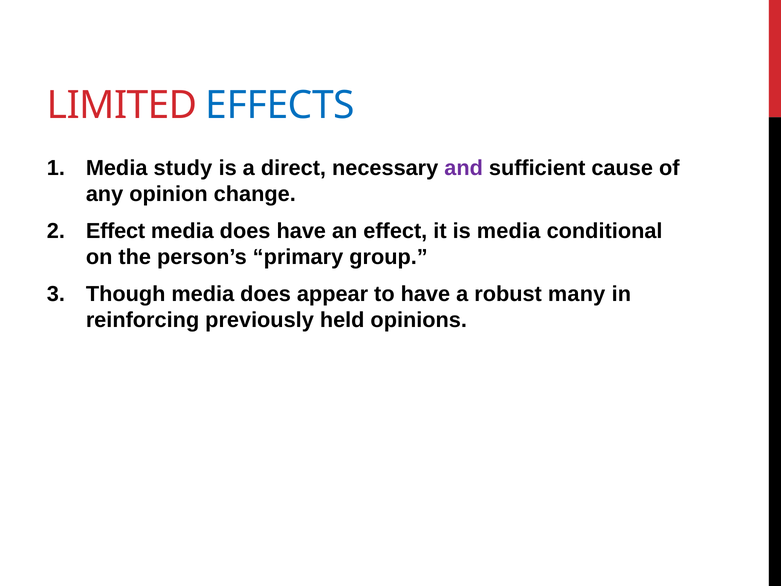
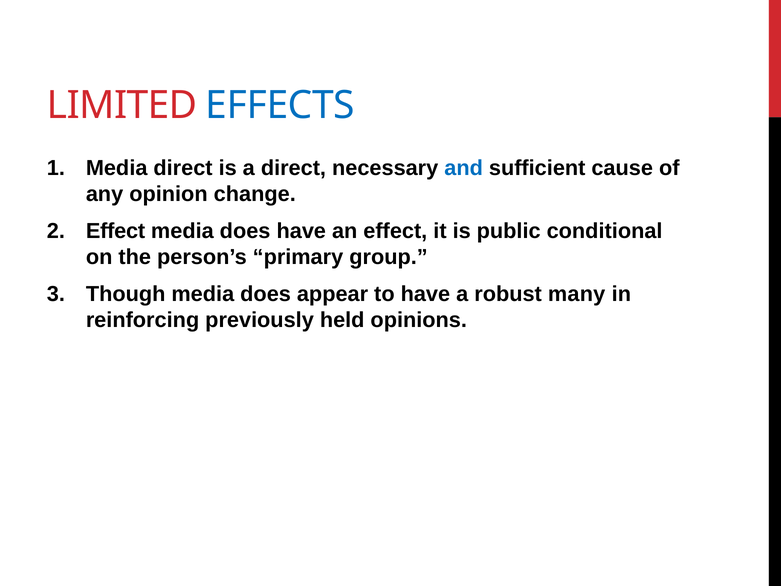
Media study: study -> direct (183, 168)
and colour: purple -> blue (464, 168)
is media: media -> public (509, 231)
